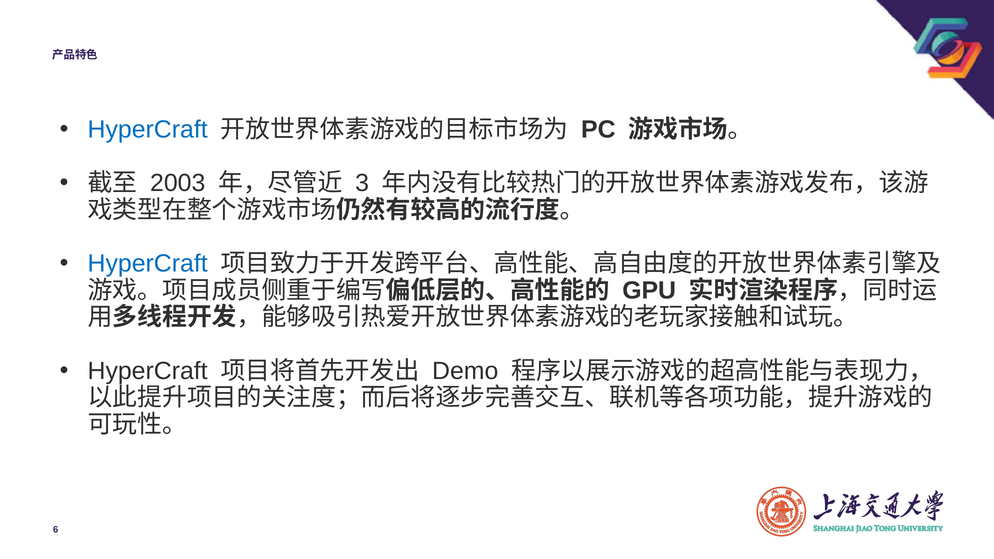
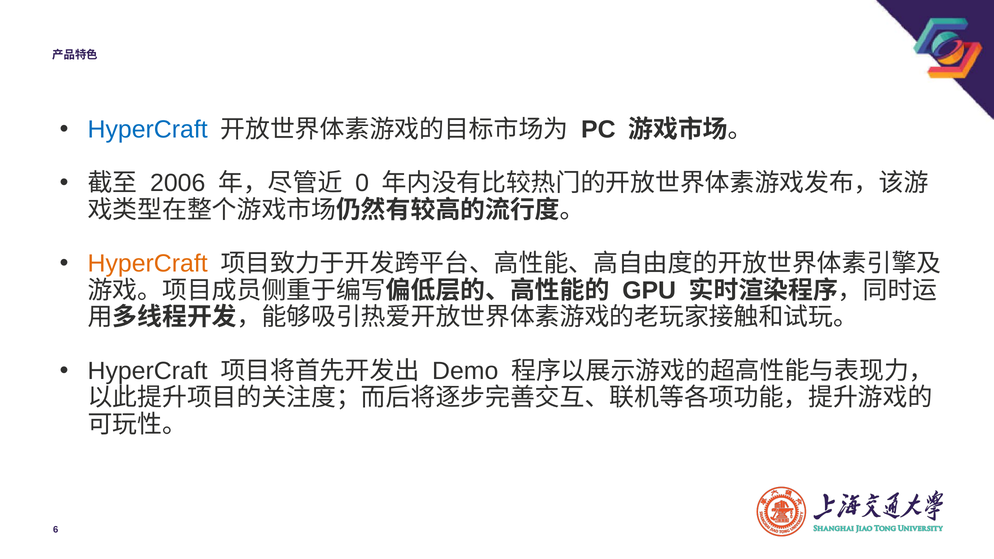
2003: 2003 -> 2006 (178, 183)
3: 3 -> 0 (362, 183)
HyperCraft colour: blue -> orange (148, 264)
